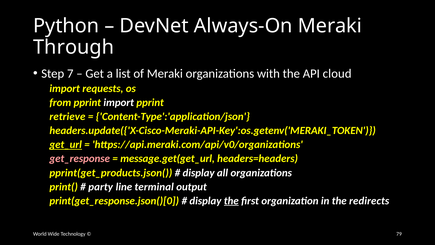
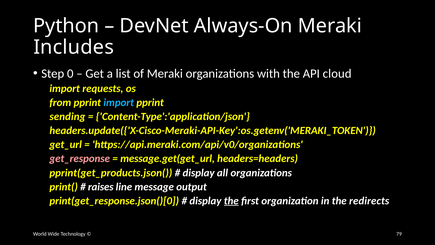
Through: Through -> Includes (74, 47)
7: 7 -> 0 (70, 74)
import colour: white -> light blue (119, 103)
retrieve: retrieve -> sending (67, 117)
get_url underline: present -> none (66, 145)
party: party -> raises (101, 187)
terminal: terminal -> message (154, 187)
